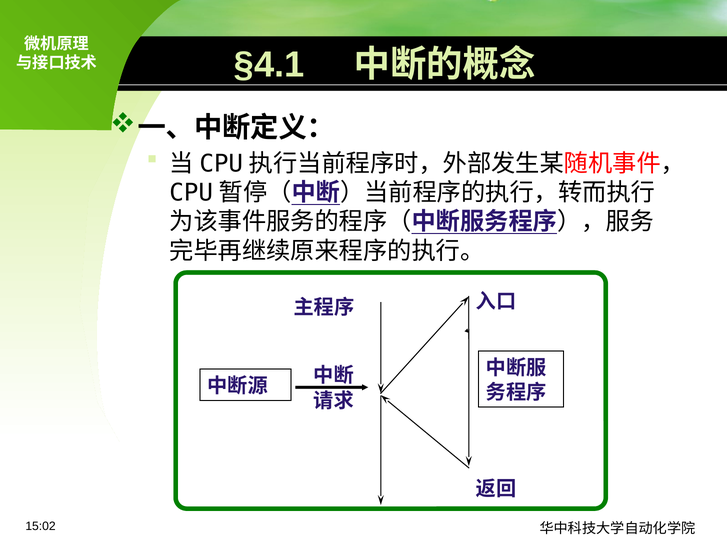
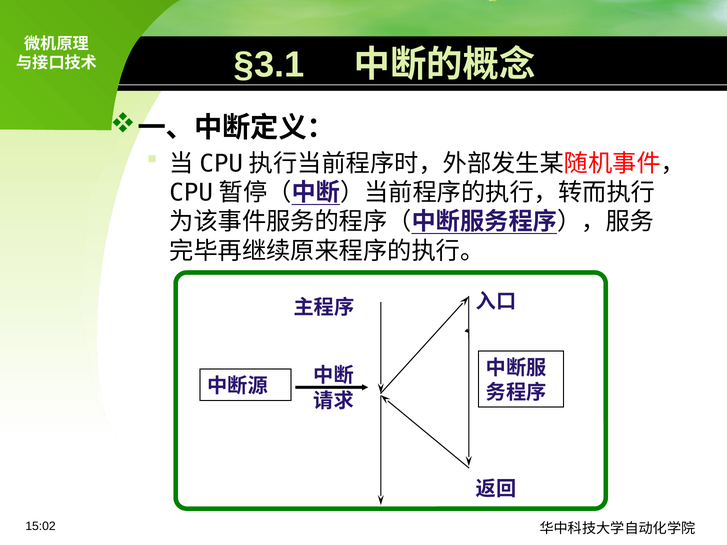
§4.1: §4.1 -> §3.1 (269, 65)
